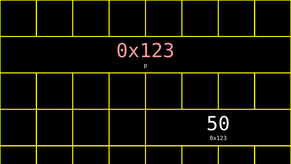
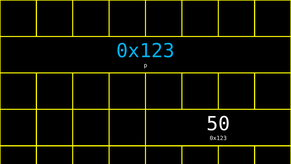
0x123 colour: pink -> light blue (145, 51)
